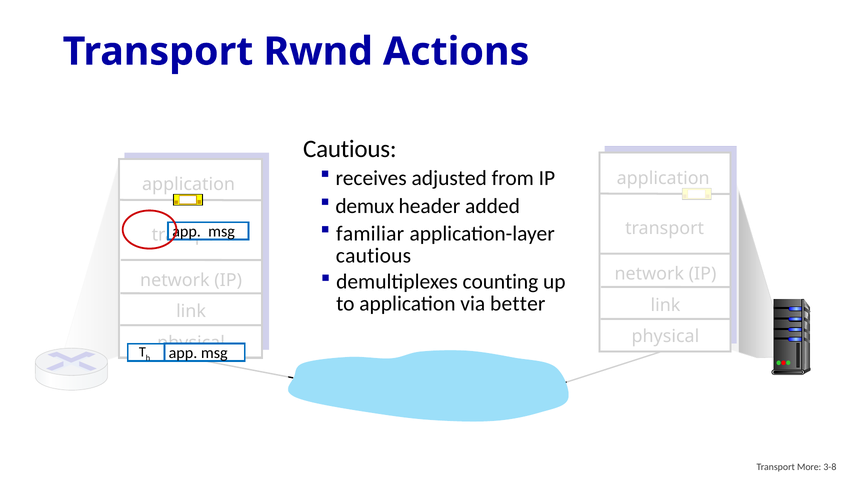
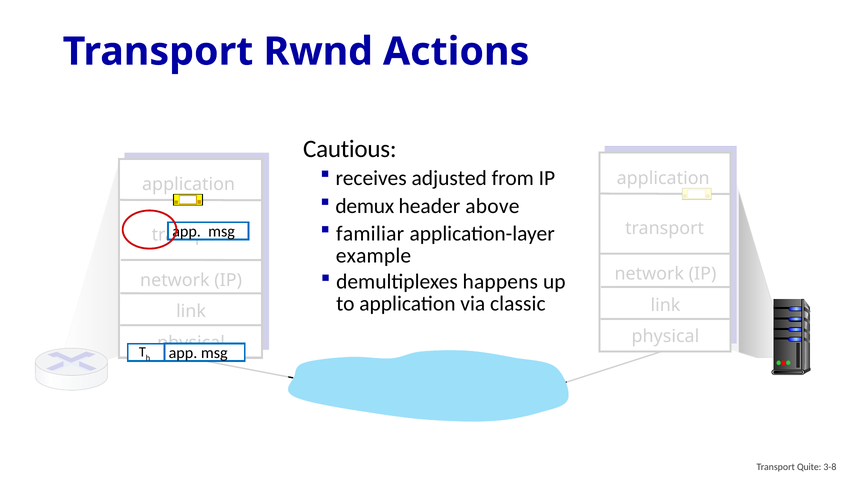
added: added -> above (492, 206)
cautious: cautious -> example (373, 256)
counting: counting -> happens (500, 282)
better: better -> classic (518, 304)
More: More -> Quite (809, 467)
